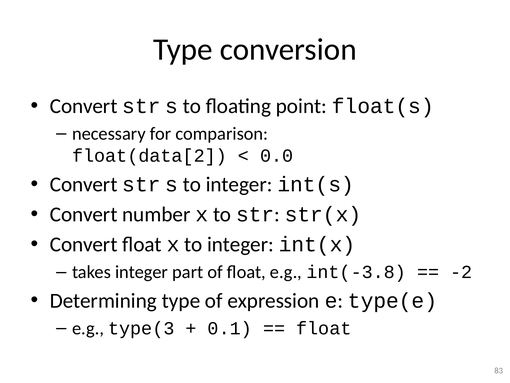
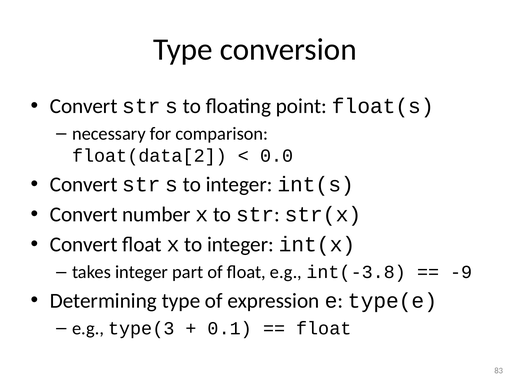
-2: -2 -> -9 (461, 272)
